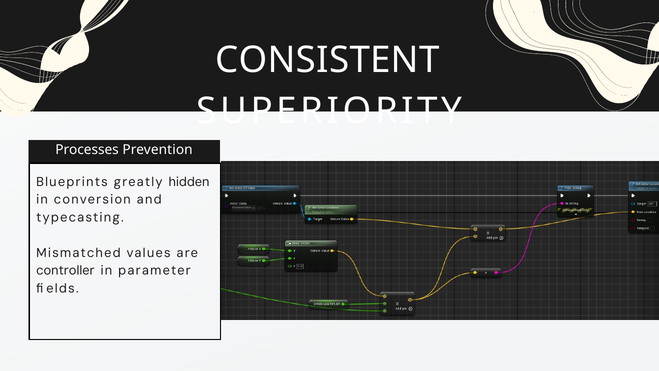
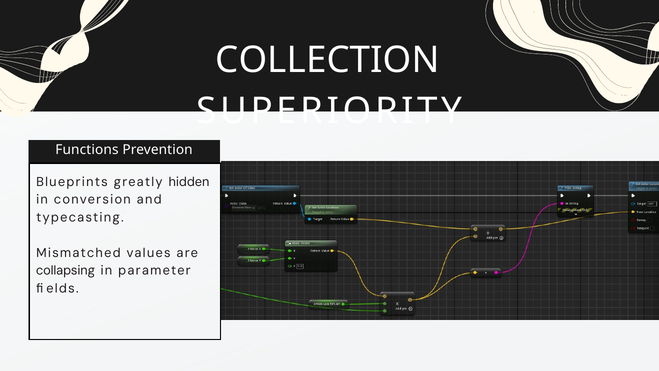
CONSISTENT: CONSISTENT -> COLLECTION (328, 60)
Processes: Processes -> Functions (87, 150)
controller: controller -> collapsing (65, 270)
